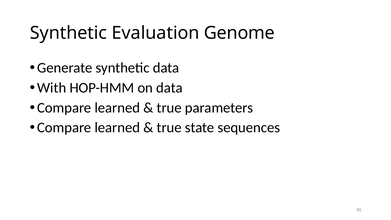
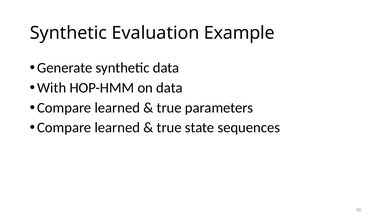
Genome: Genome -> Example (239, 33)
